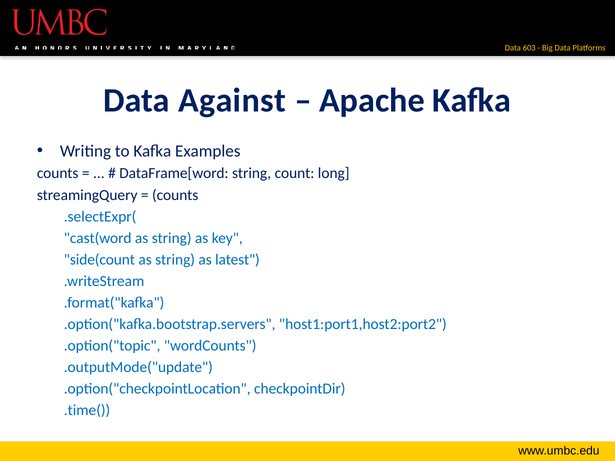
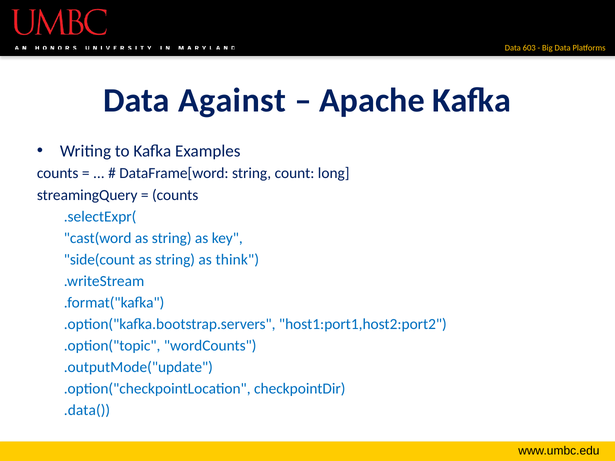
latest: latest -> think (237, 260)
.time(: .time( -> .data( (87, 410)
